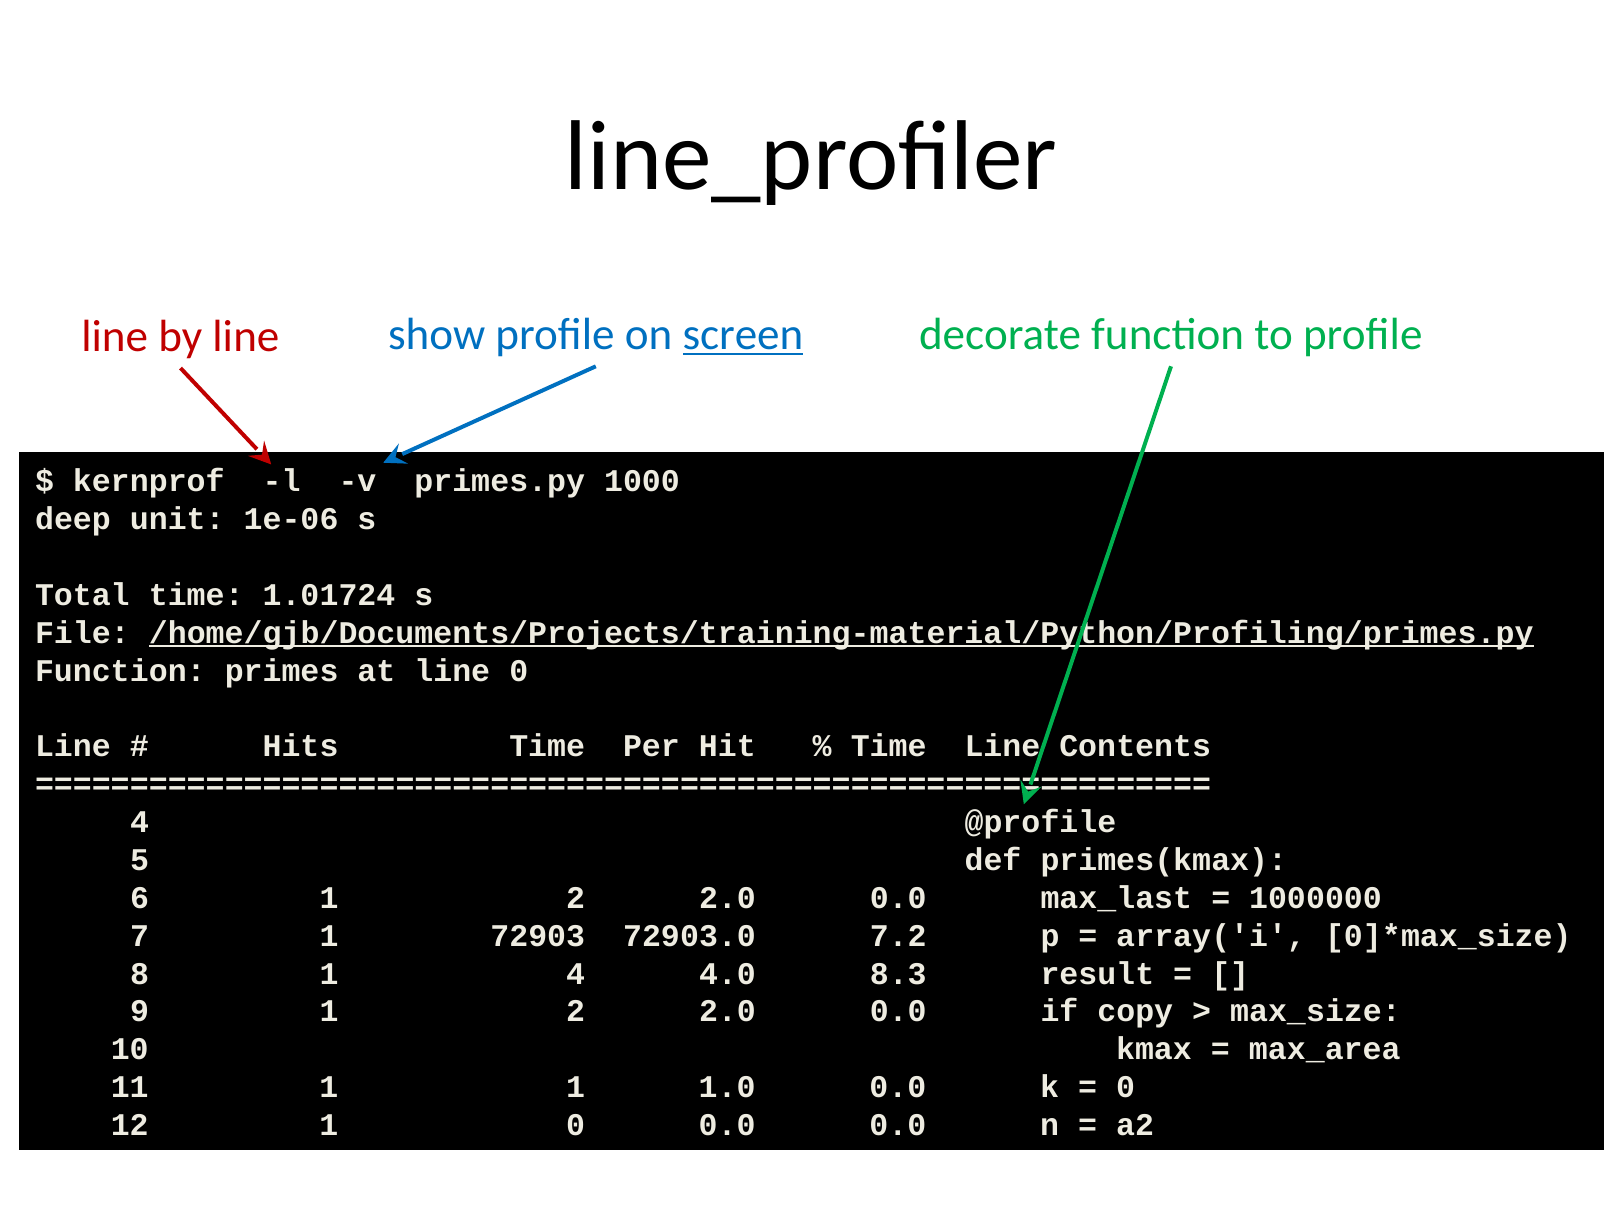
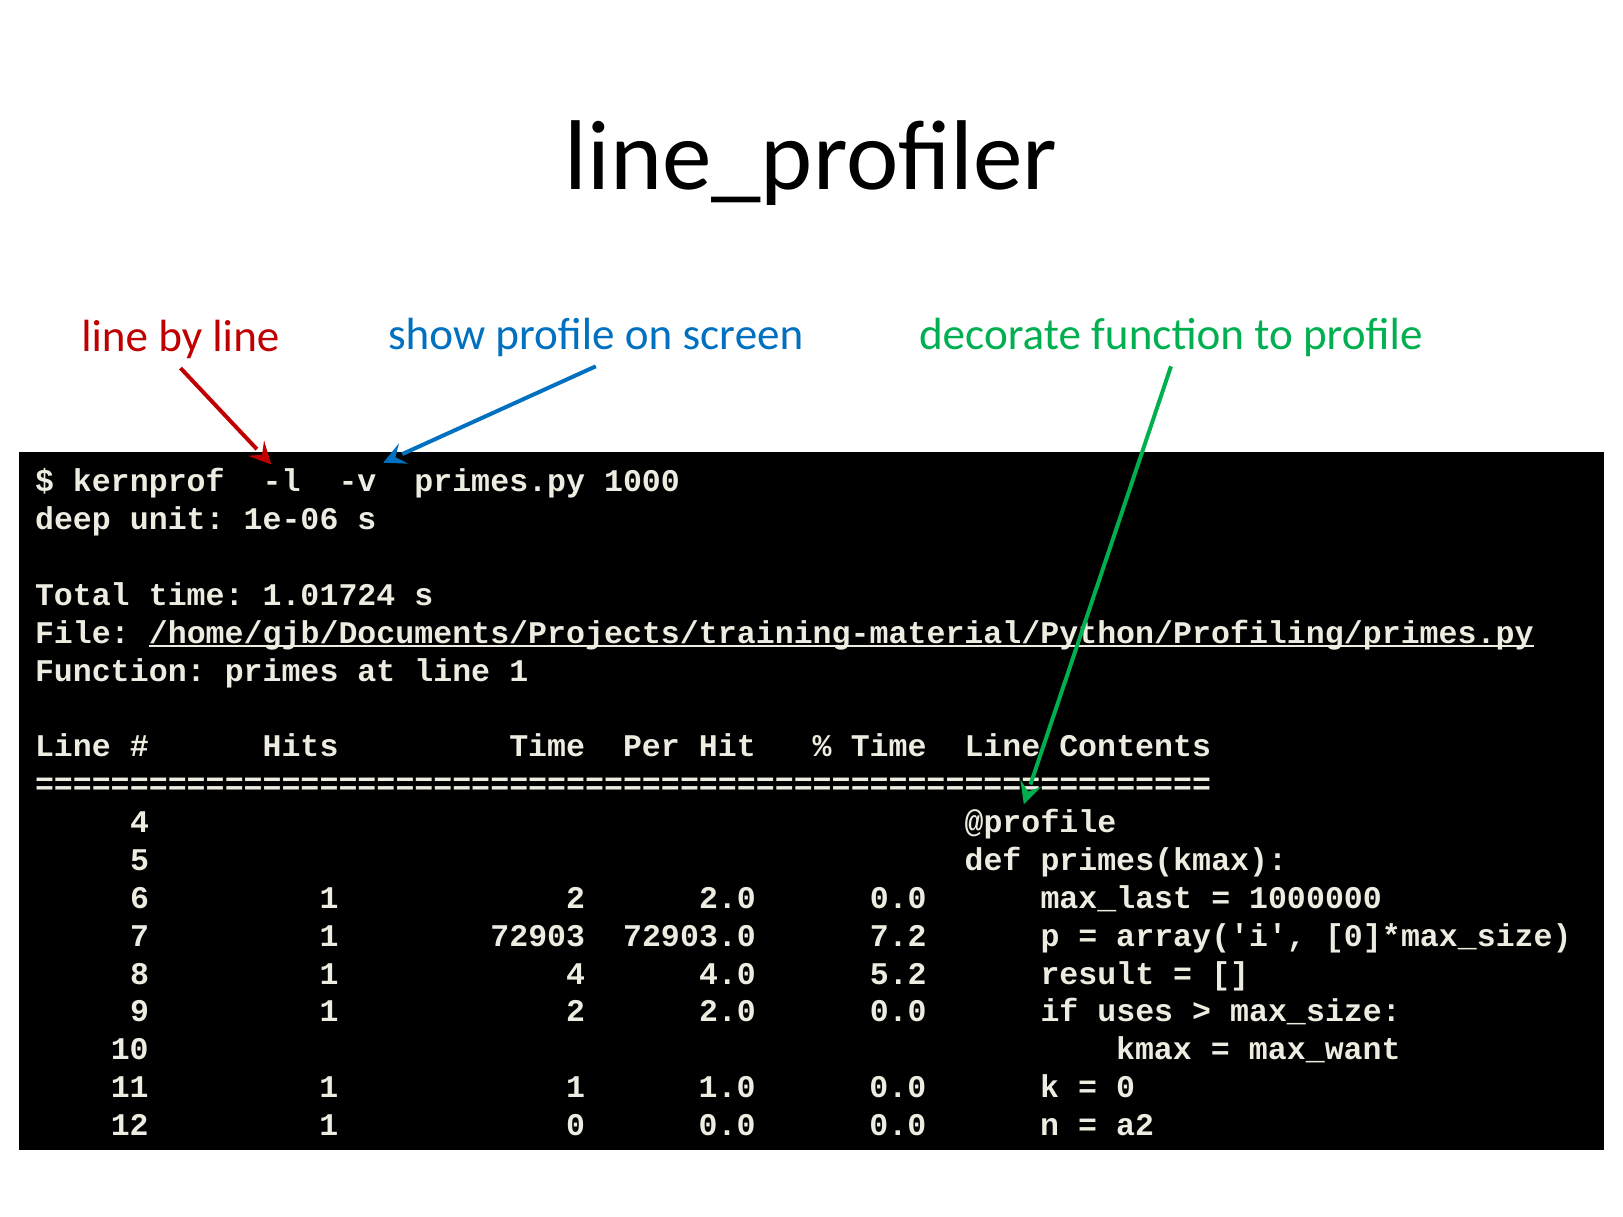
screen underline: present -> none (743, 335)
line 0: 0 -> 1 (519, 671)
8.3: 8.3 -> 5.2 (898, 974)
copy: copy -> uses (1135, 1012)
max_area: max_area -> max_want (1325, 1050)
